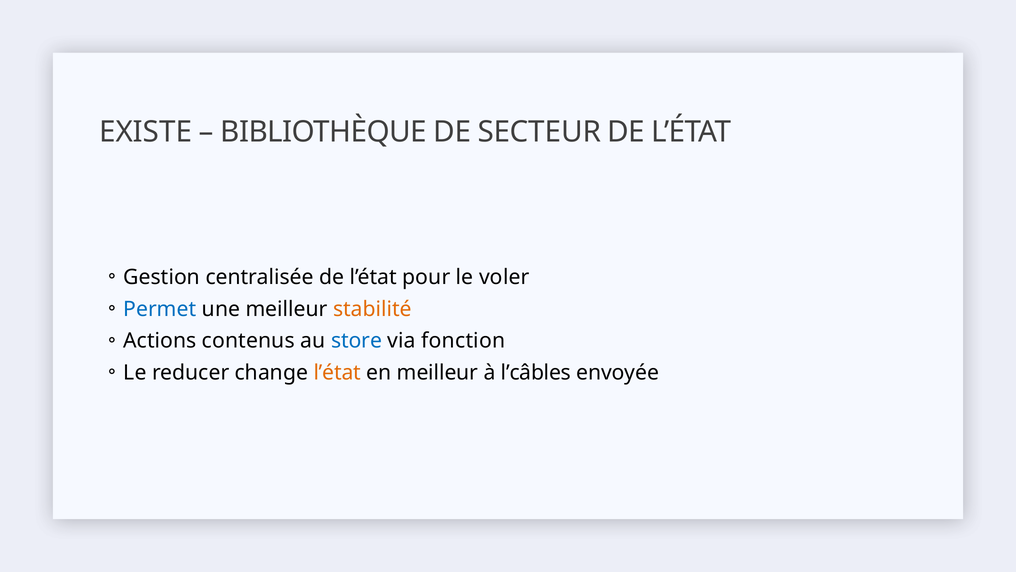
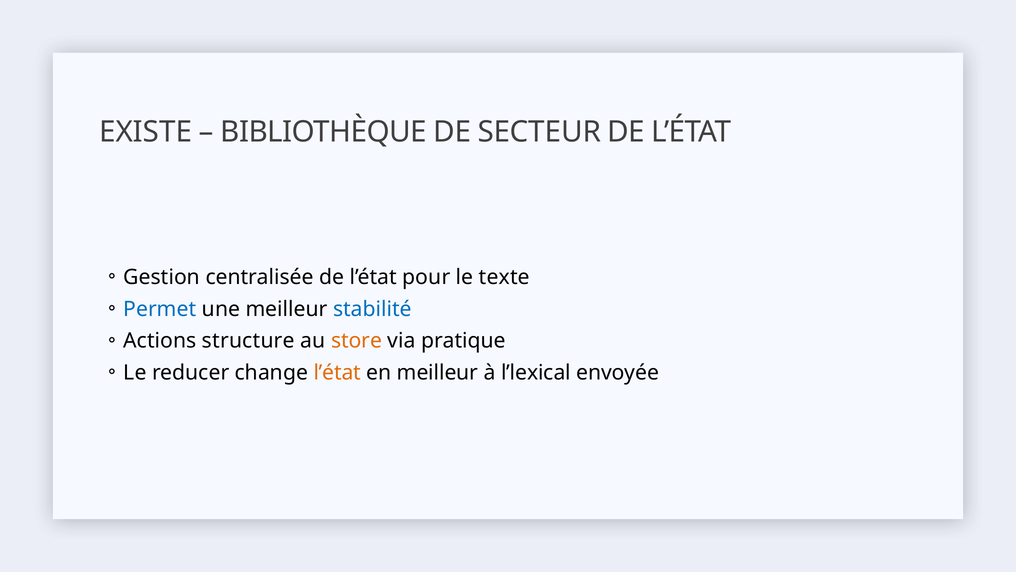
voler: voler -> texte (504, 277)
stabilité colour: orange -> blue (372, 309)
contenus: contenus -> structure (248, 341)
store colour: blue -> orange (357, 341)
fonction: fonction -> pratique (463, 341)
l’câbles: l’câbles -> l’lexical (536, 372)
